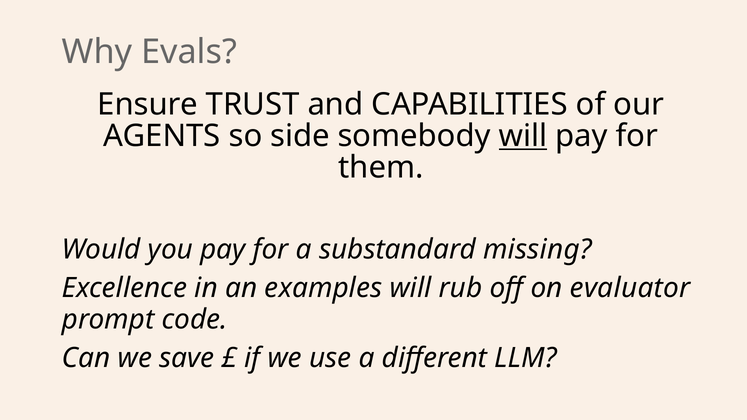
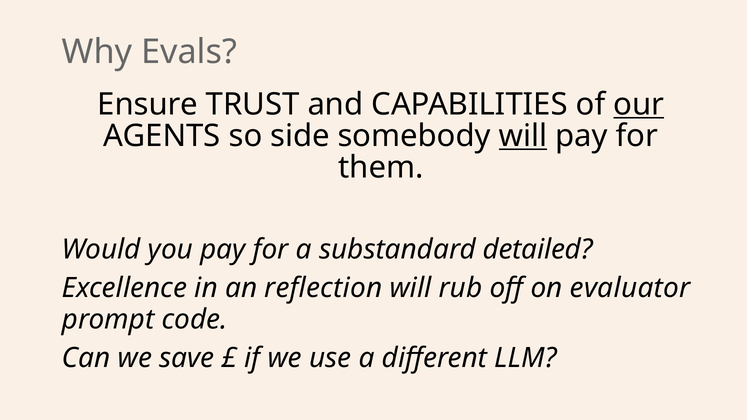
our underline: none -> present (639, 104)
missing: missing -> detailed (538, 250)
examples: examples -> reflection (323, 288)
